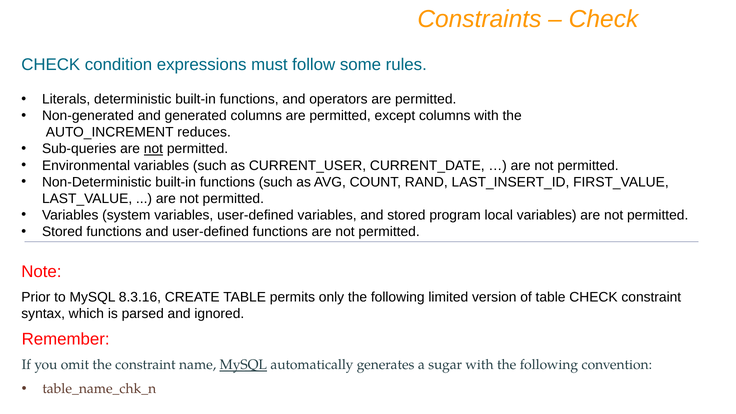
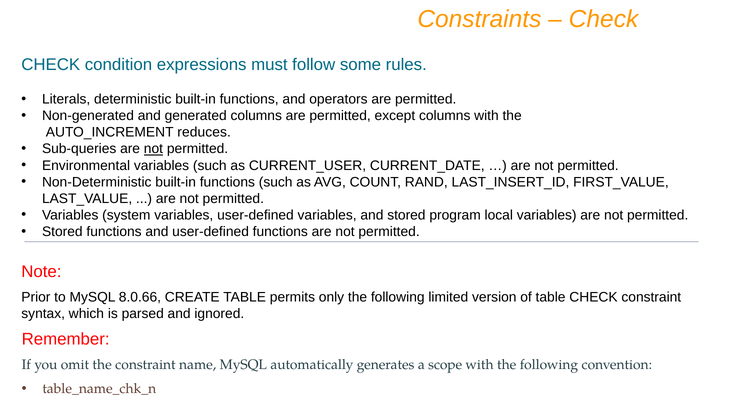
8.3.16: 8.3.16 -> 8.0.66 (140, 297)
MySQL underline: present -> none (243, 365)
sugar: sugar -> scope (445, 365)
